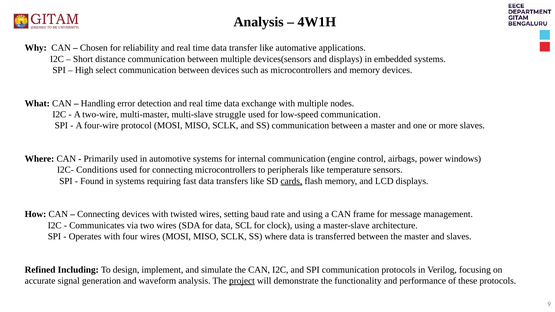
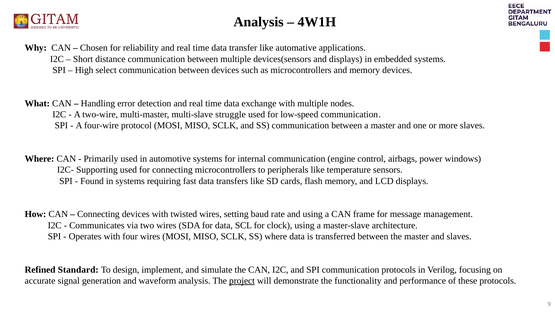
Conditions: Conditions -> Supporting (97, 170)
cards underline: present -> none (291, 181)
Including: Including -> Standard (78, 270)
